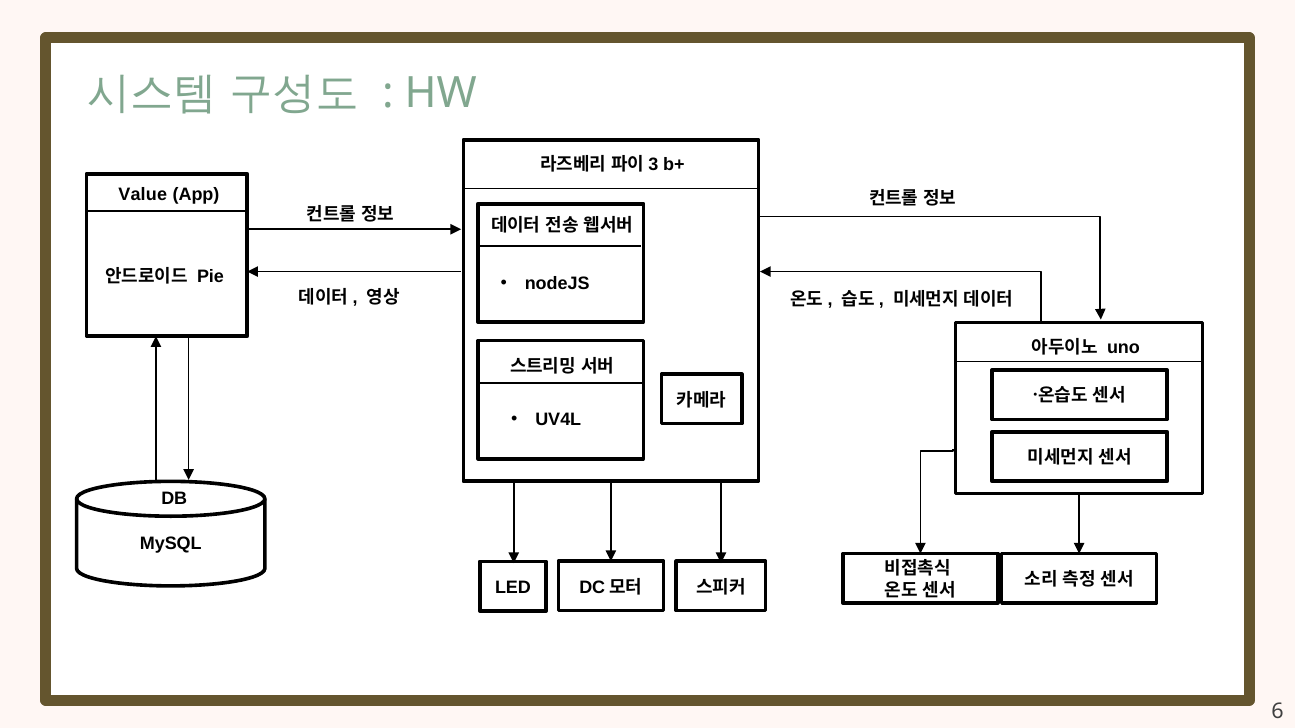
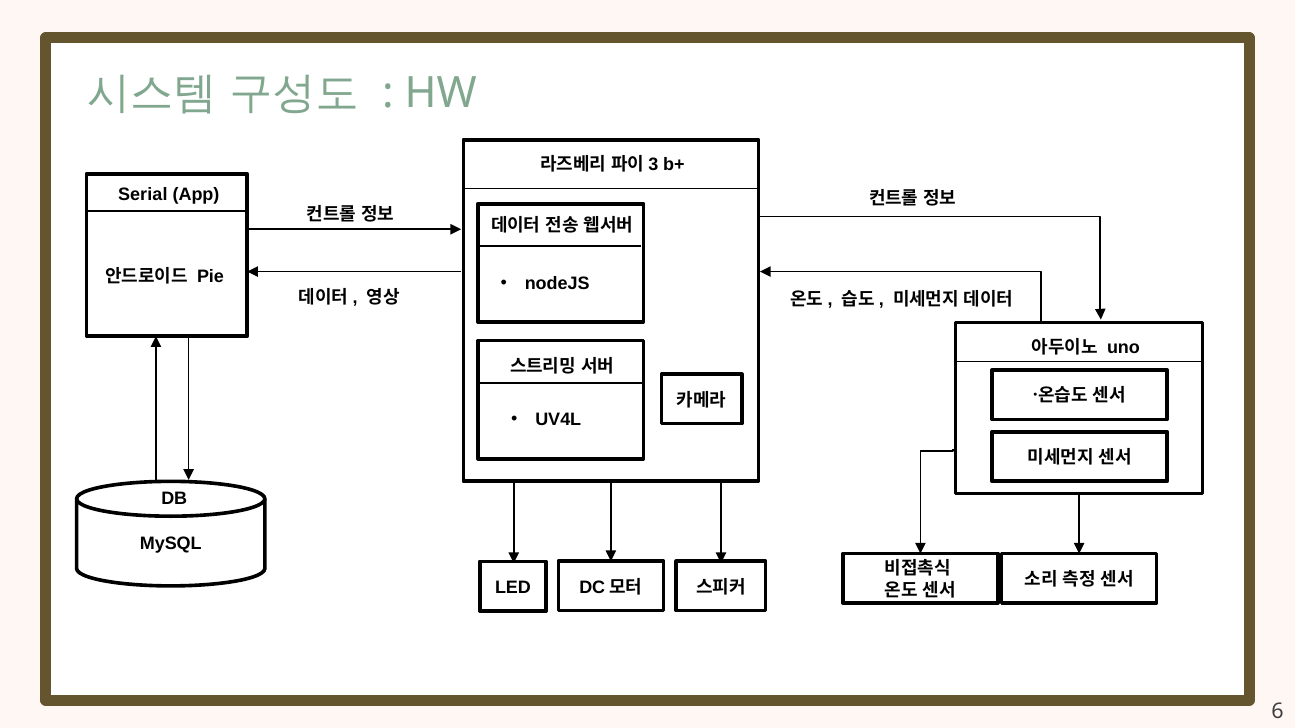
Value: Value -> Serial (143, 195)
